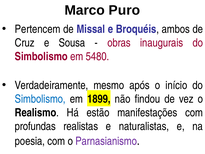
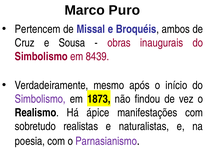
5480: 5480 -> 8439 (97, 56)
Simbolismo colour: blue -> purple (40, 99)
1899: 1899 -> 1873 (99, 99)
estão: estão -> ápice (98, 112)
profundas: profundas -> sobretudo (35, 126)
